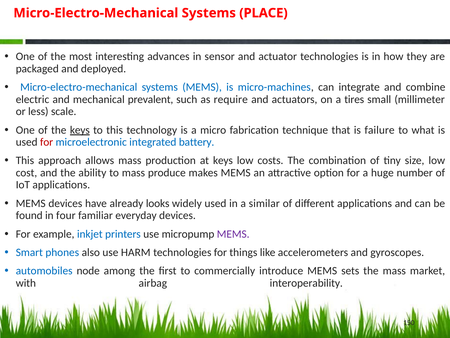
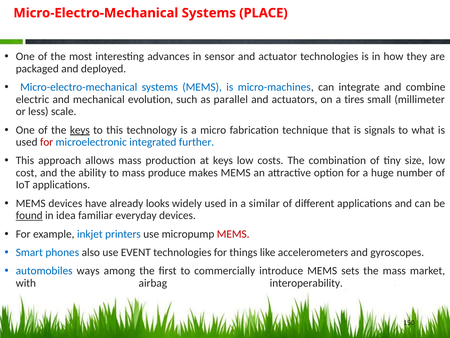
prevalent: prevalent -> evolution (151, 99)
require: require -> parallel (231, 99)
failure: failure -> signals (380, 130)
battery: battery -> further (197, 142)
found underline: none -> present (29, 215)
four: four -> idea (66, 215)
MEMS colour: purple -> red (233, 234)
HARM: HARM -> EVENT (136, 252)
node: node -> ways (88, 270)
